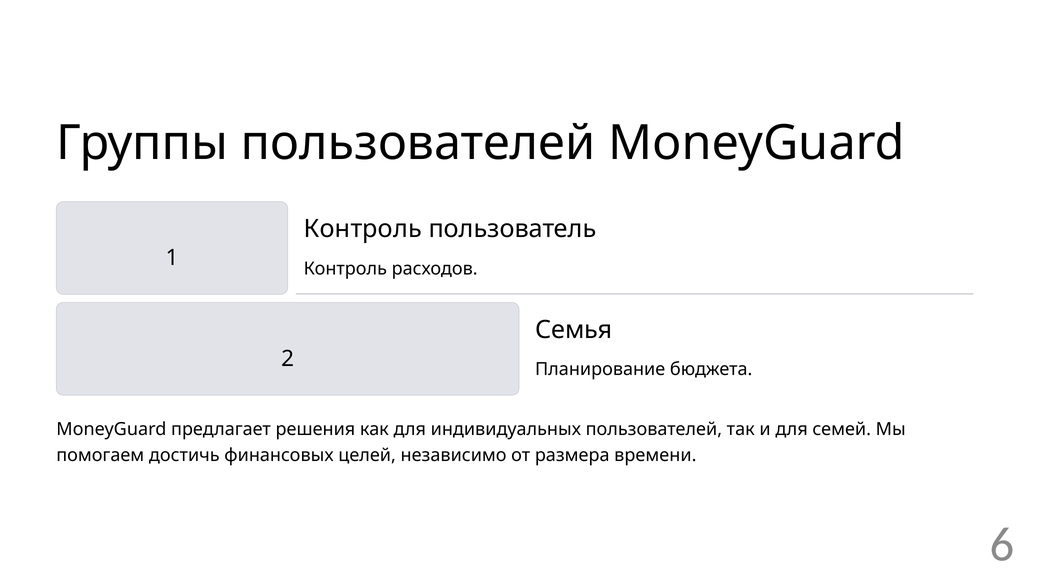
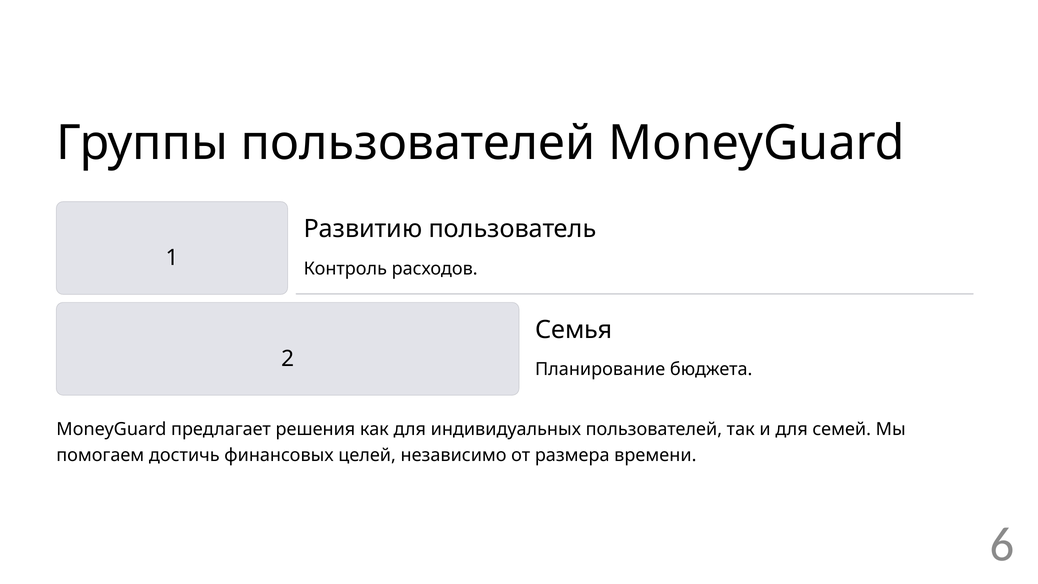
Контроль: Контроль -> Развитию (363, 229)
